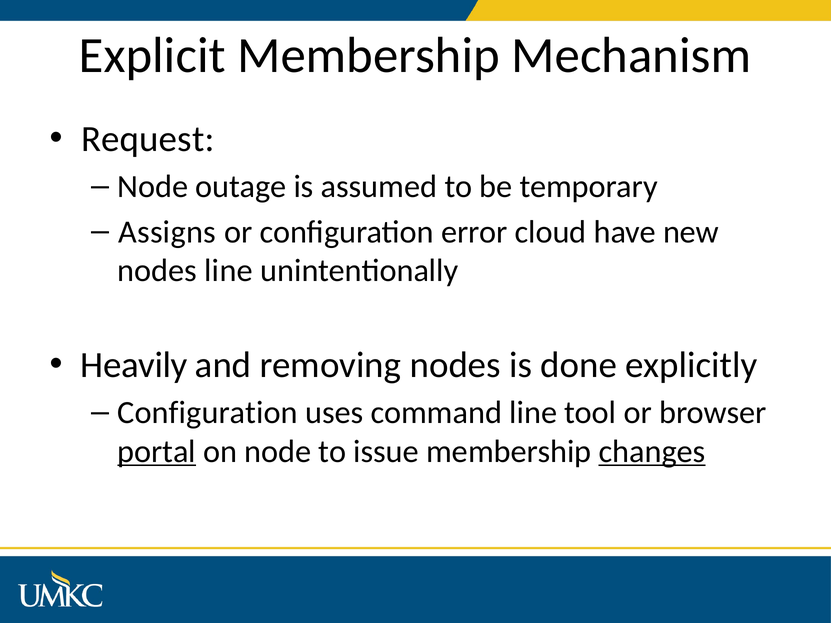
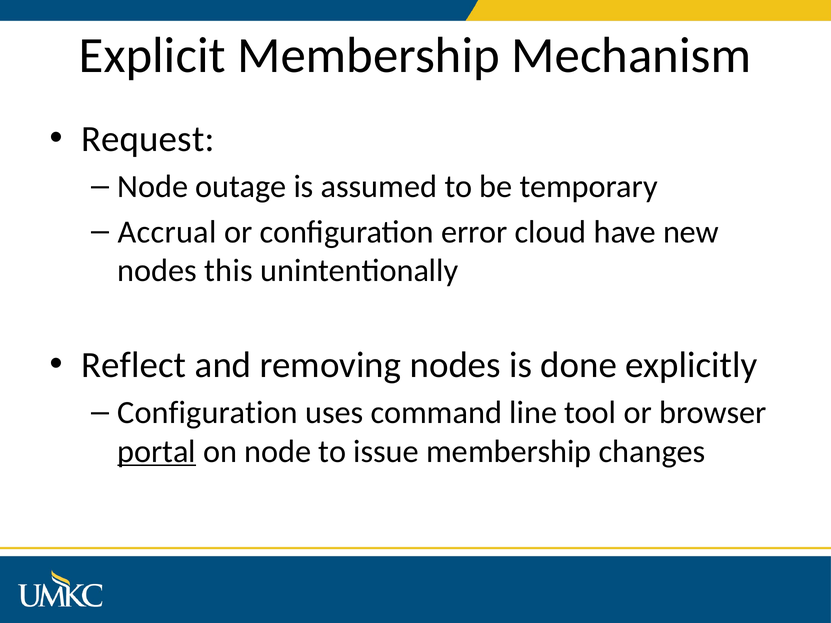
Assigns: Assigns -> Accrual (167, 232)
nodes line: line -> this (229, 271)
Heavily: Heavily -> Reflect (134, 365)
changes underline: present -> none (652, 452)
